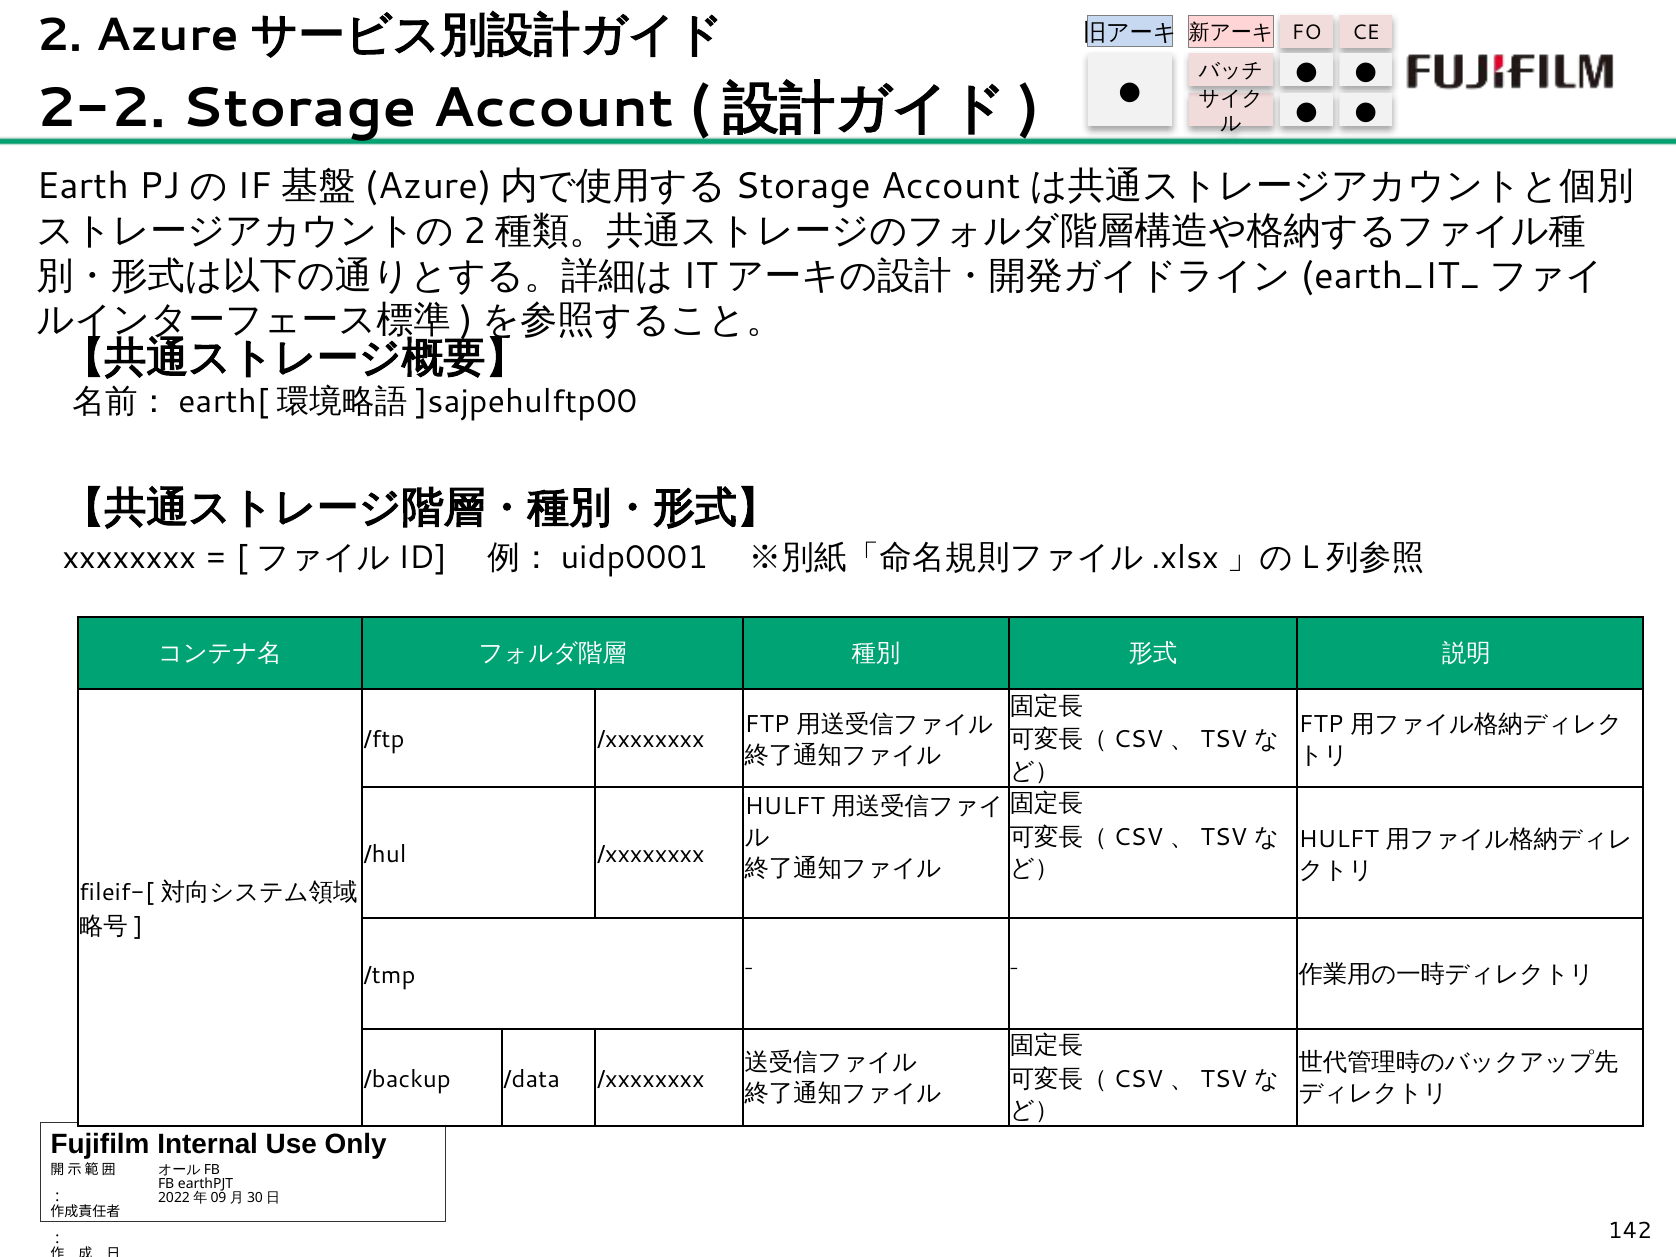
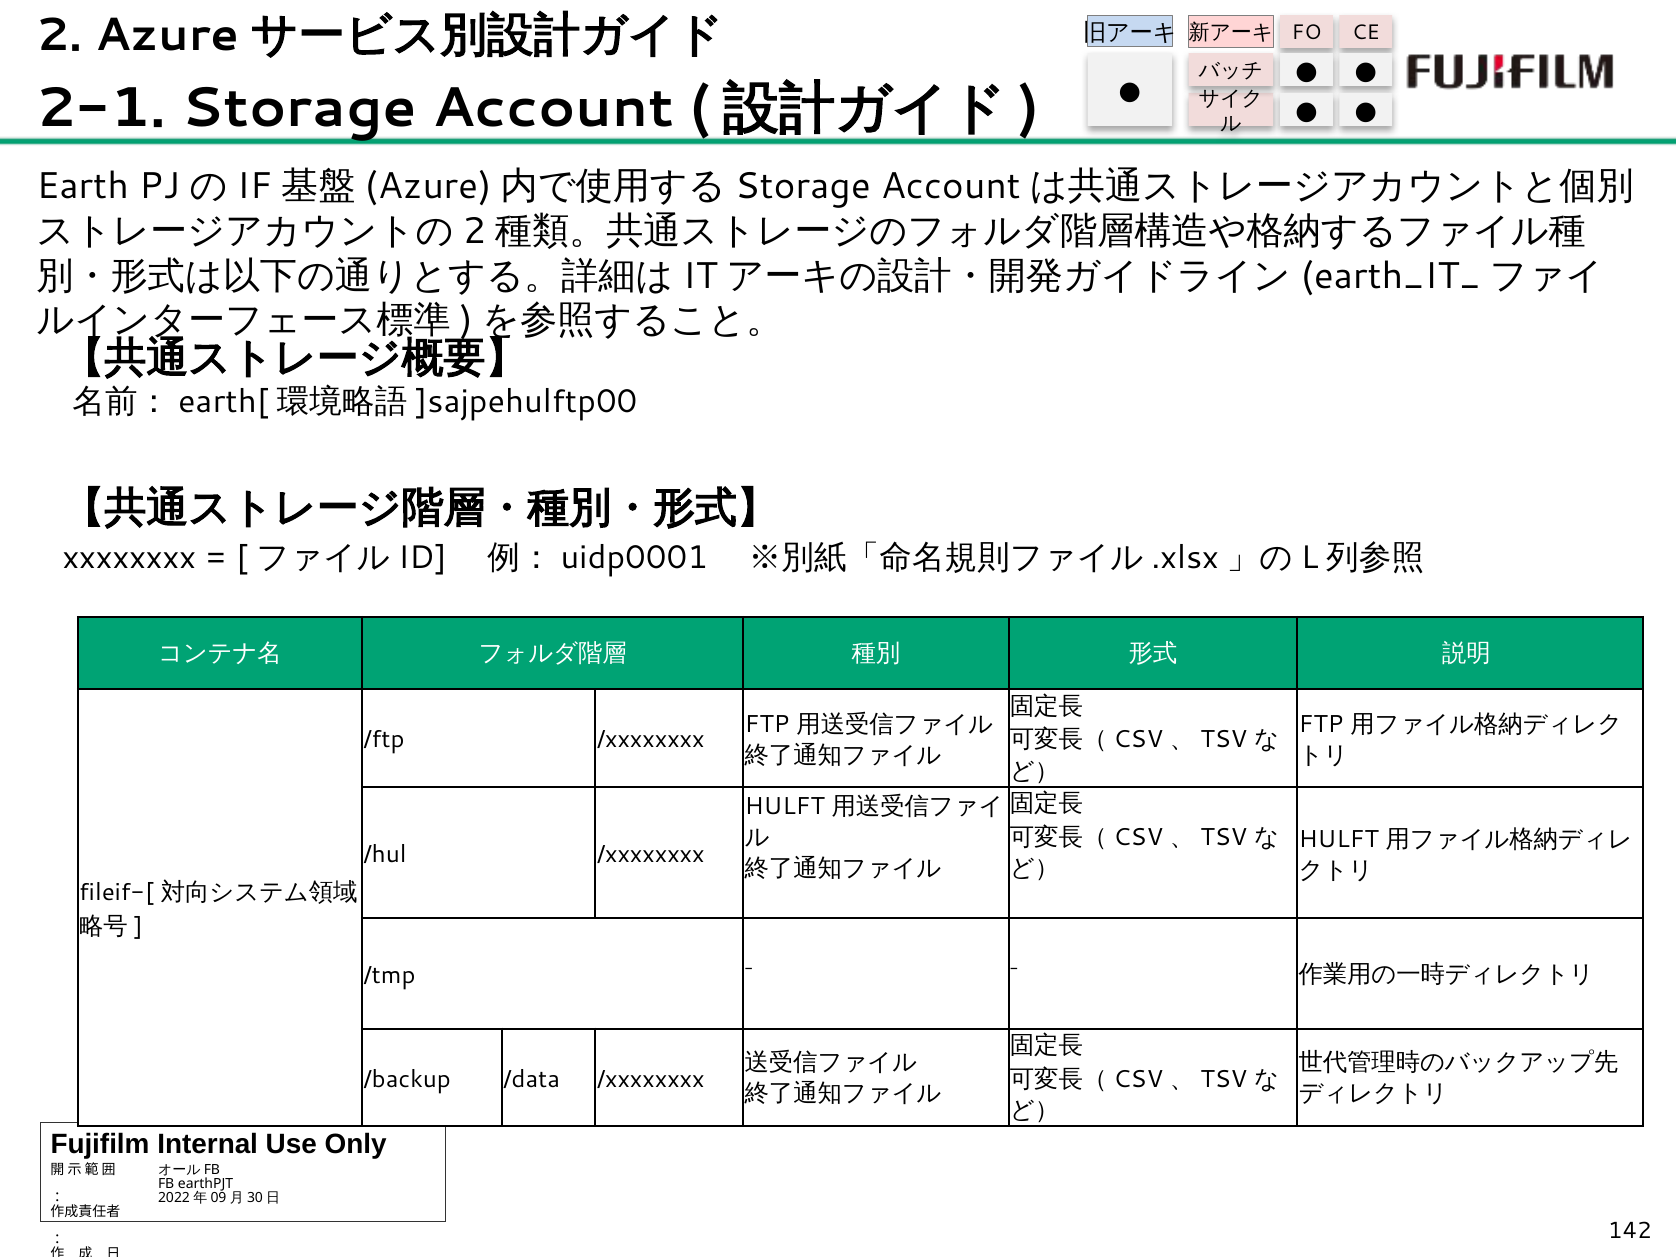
2-2: 2-2 -> 2-1 (101, 108)
